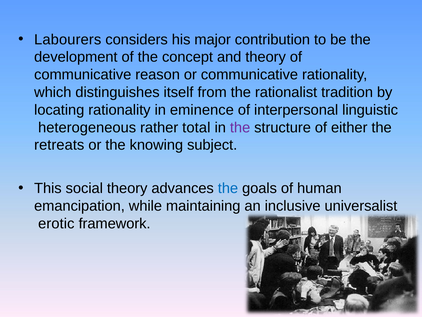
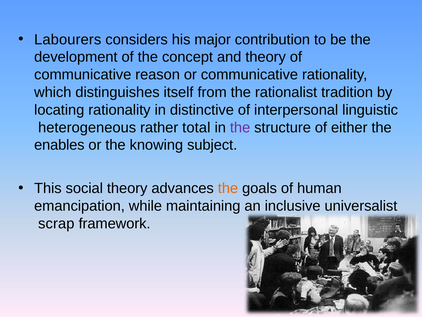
eminence: eminence -> distinctive (202, 110)
retreats: retreats -> enables (59, 145)
the colour: blue -> orange (228, 188)
erotic: erotic -> scrap (56, 223)
